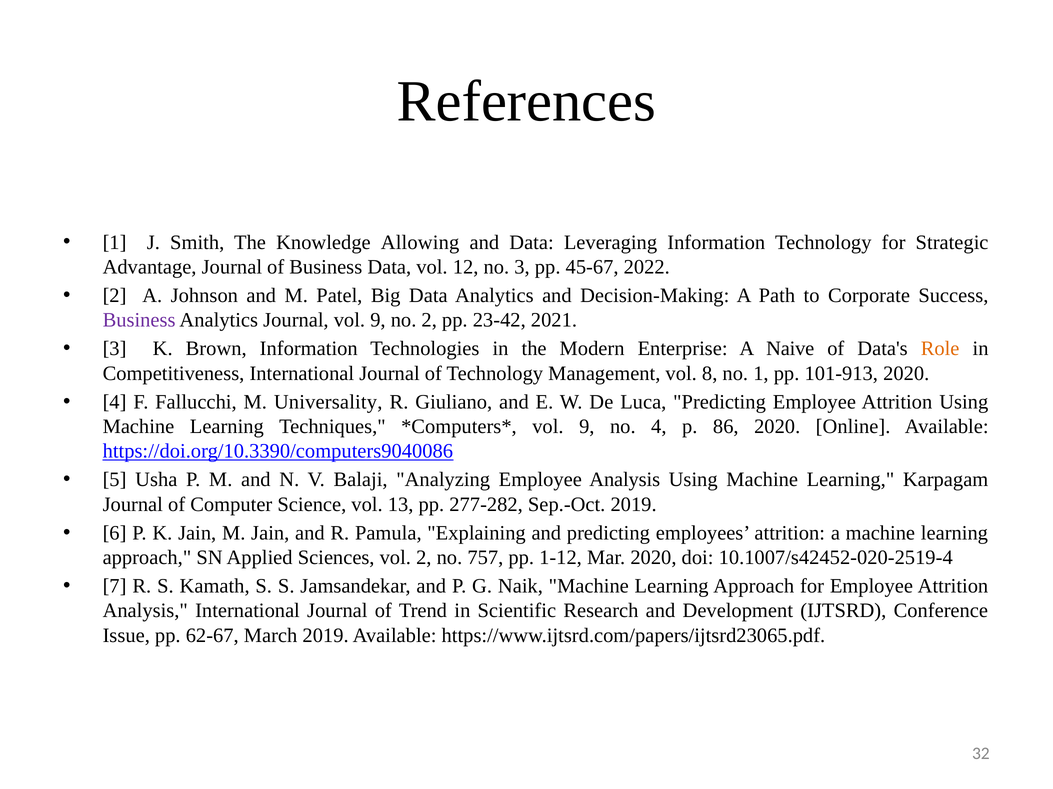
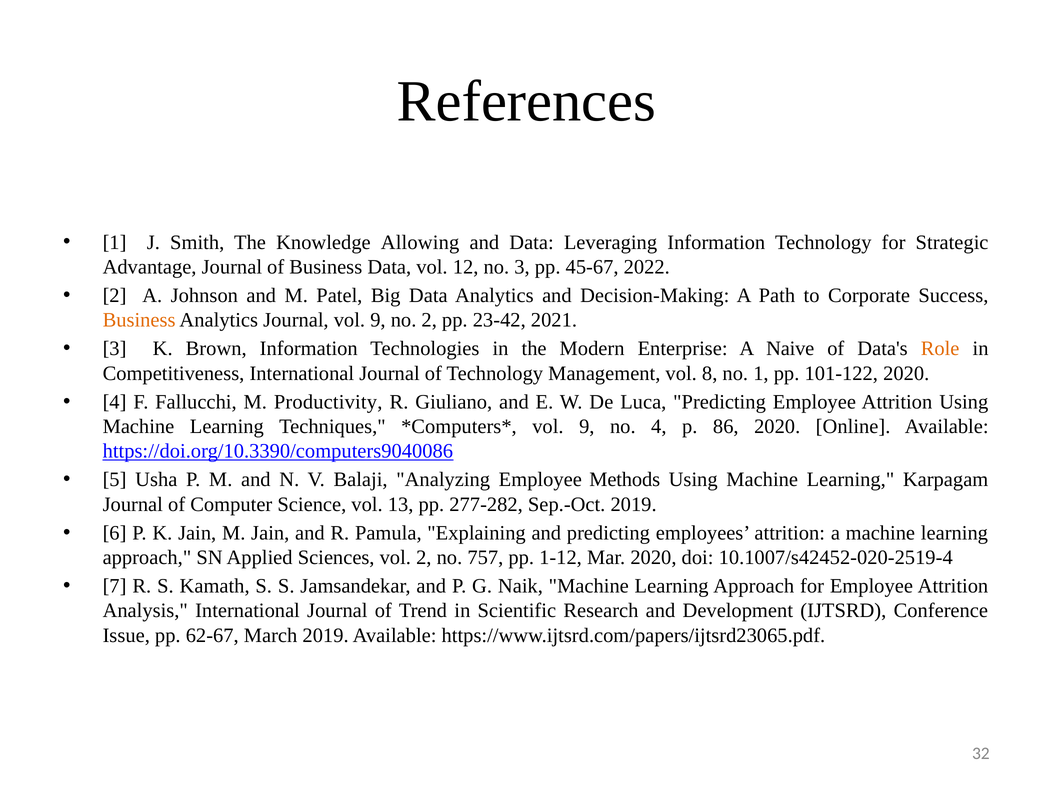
Business colour: purple -> orange (139, 320)
101-913: 101-913 -> 101-122 (841, 374)
Universality: Universality -> Productivity (328, 402)
Employee Analysis: Analysis -> Methods (625, 480)
